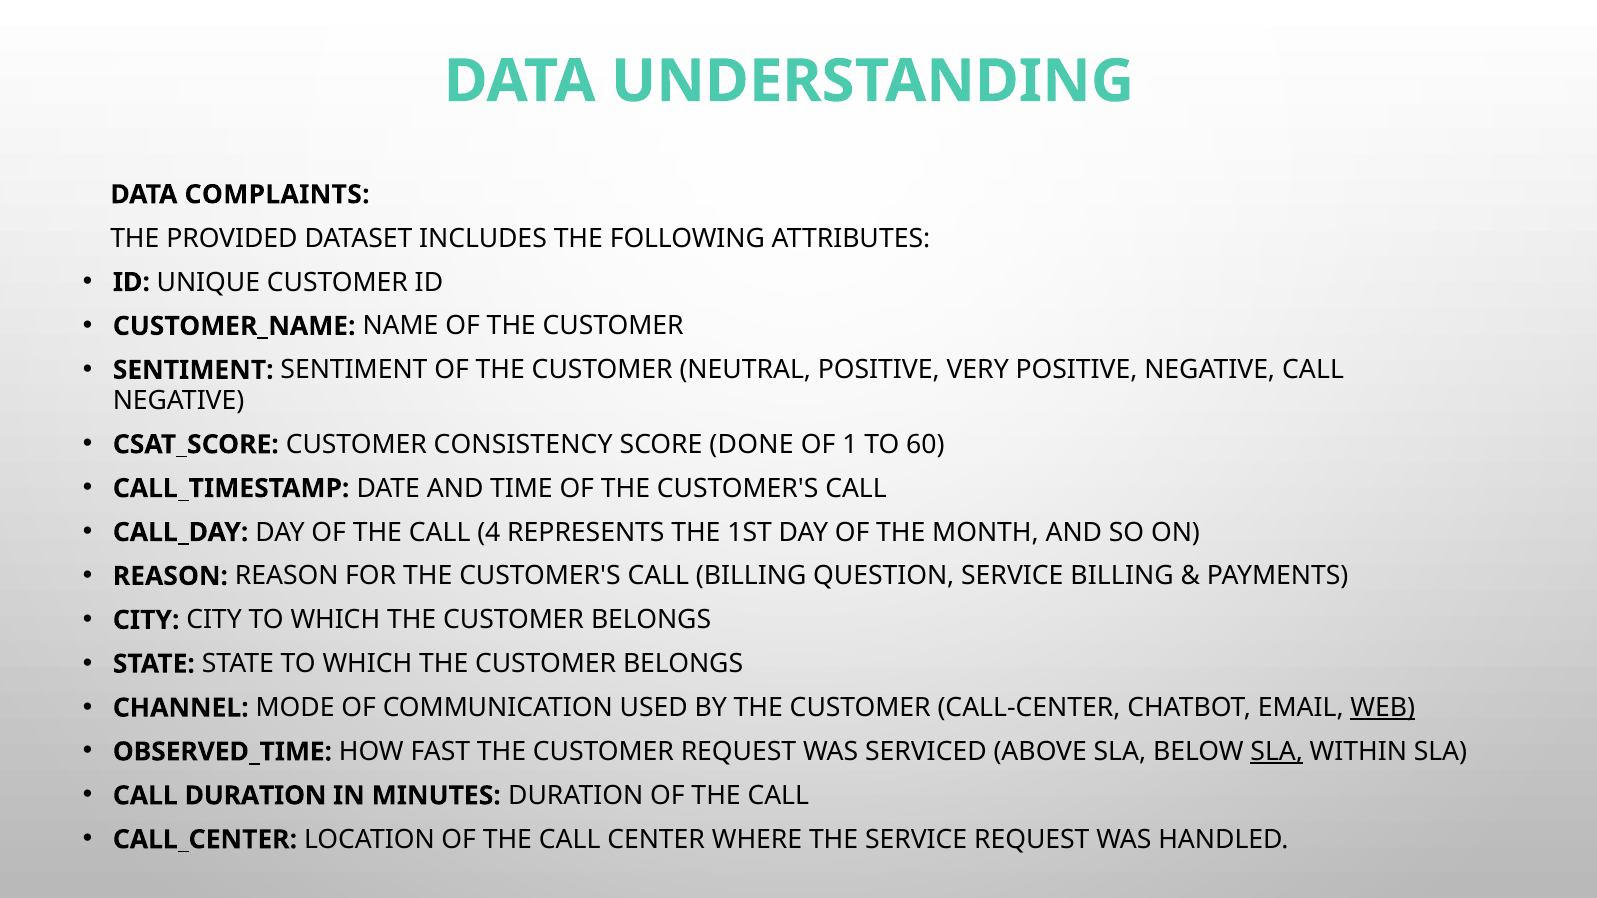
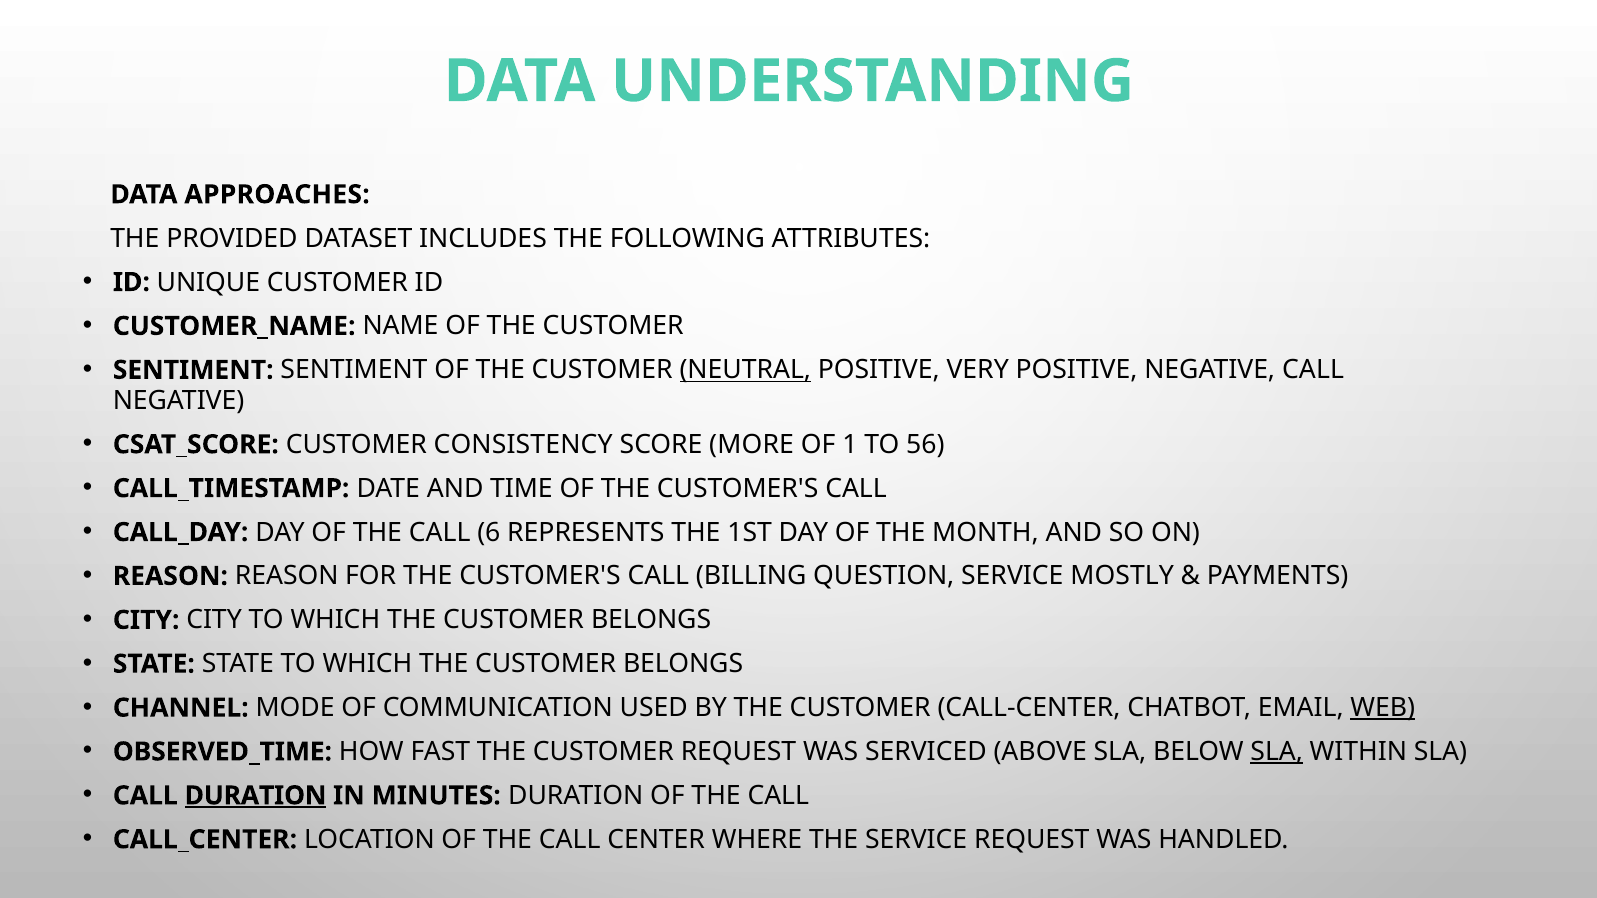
COMPLAINTS: COMPLAINTS -> APPROACHES (277, 195)
NEUTRAL underline: none -> present (745, 370)
DONE: DONE -> MORE (752, 445)
60: 60 -> 56 (925, 445)
4: 4 -> 6 (489, 532)
SERVICE BILLING: BILLING -> MOSTLY (1122, 576)
DURATION underline: none -> present (256, 796)
